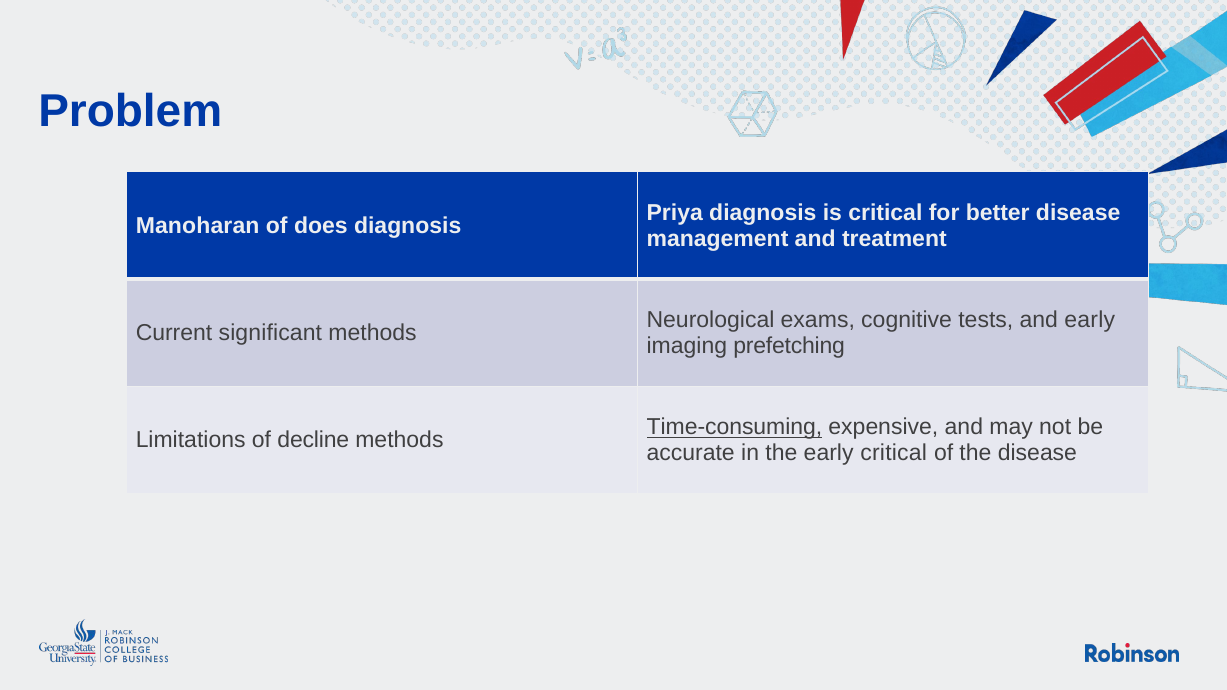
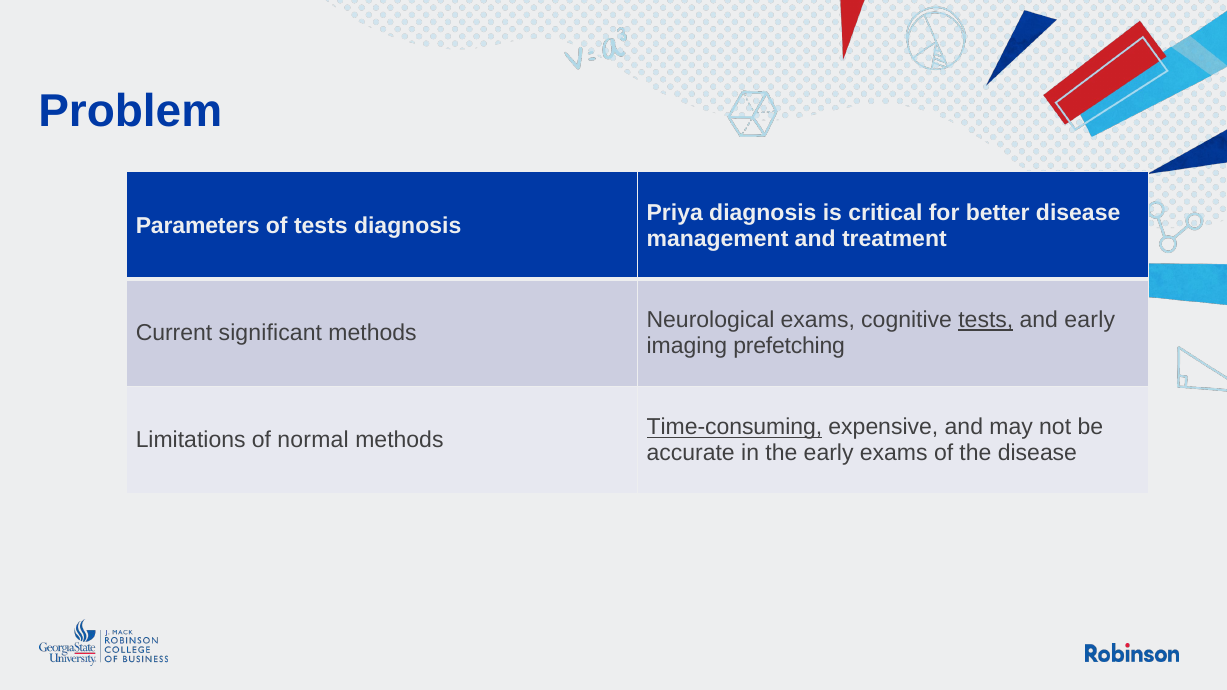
Manoharan: Manoharan -> Parameters (198, 226)
of does: does -> tests (321, 226)
tests underline: none -> present (986, 320)
decline: decline -> normal (313, 440)
early critical: critical -> exams (894, 453)
